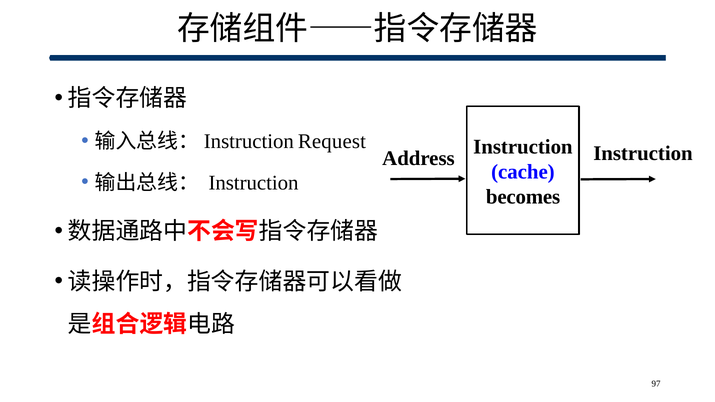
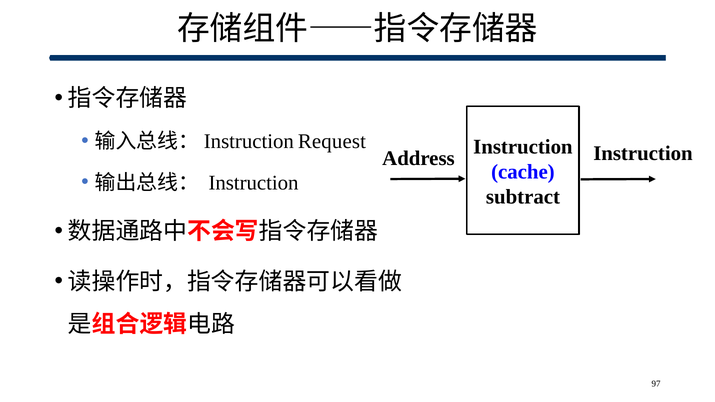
becomes: becomes -> subtract (523, 197)
